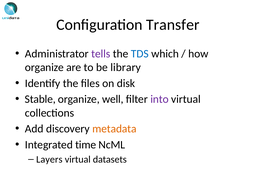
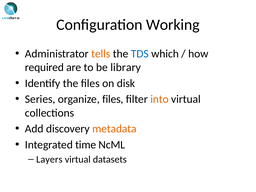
Transfer: Transfer -> Working (173, 25)
tells colour: purple -> orange (101, 54)
organize: organize -> required (44, 67)
Stable: Stable -> Series (40, 99)
organize well: well -> files (113, 99)
into colour: purple -> orange (160, 99)
